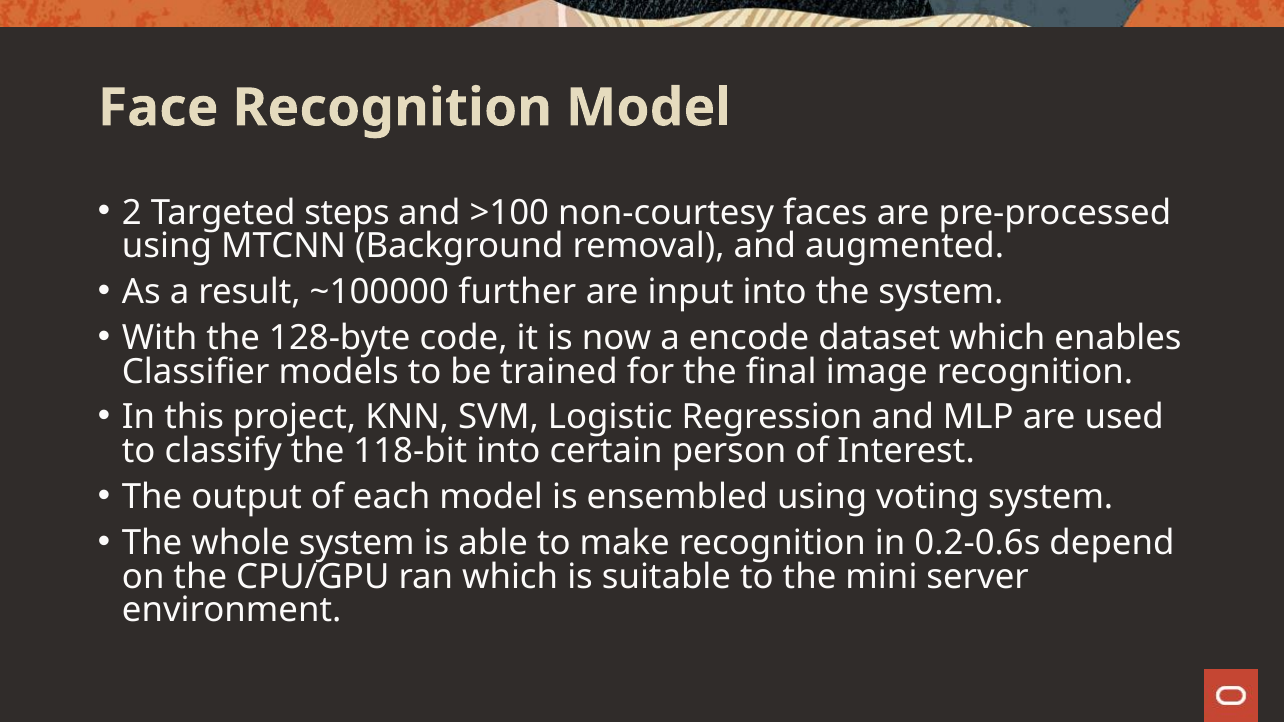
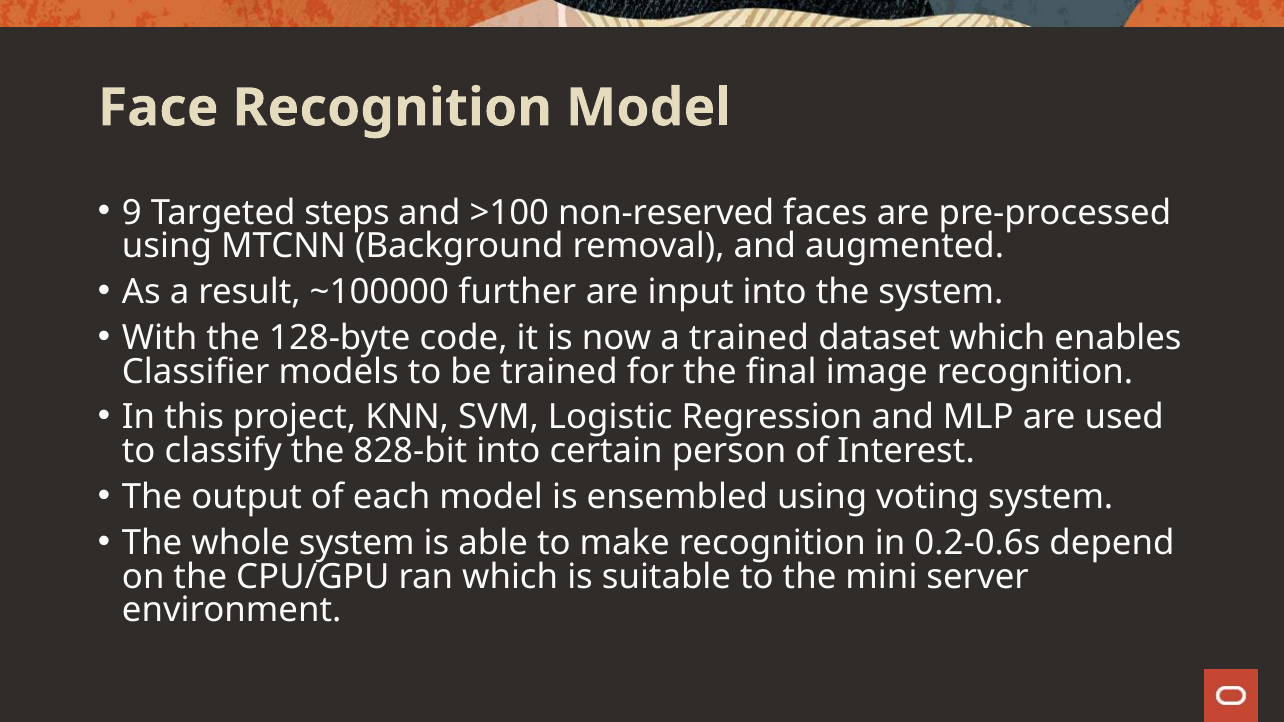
2: 2 -> 9 (132, 213)
non-courtesy: non-courtesy -> non-reserved (666, 213)
a encode: encode -> trained (749, 338)
118-bit: 118-bit -> 828-bit (410, 451)
